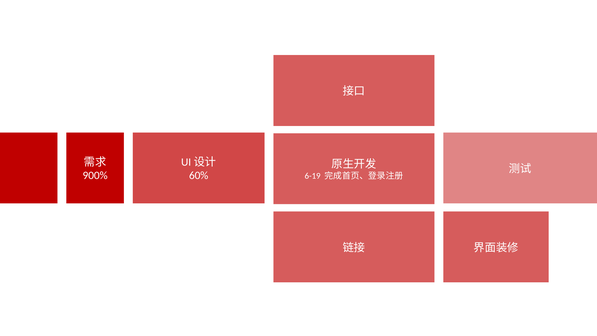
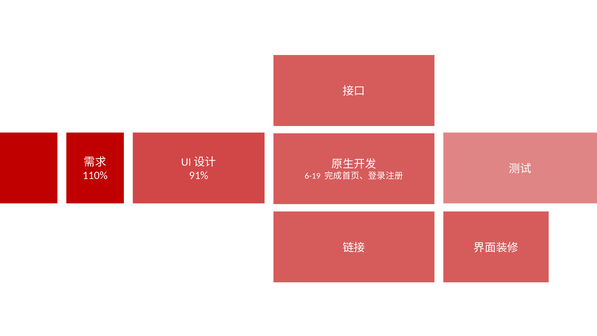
900%: 900% -> 110% (95, 175)
60%: 60% -> 91% (199, 175)
